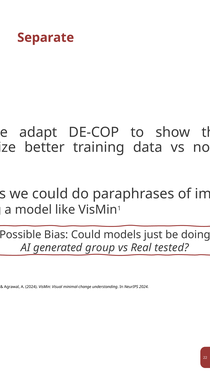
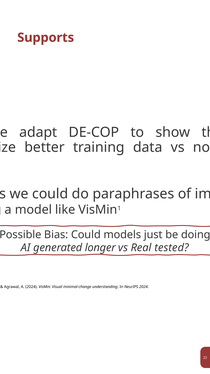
Separate: Separate -> Supports (46, 38)
group: group -> longer (100, 247)
